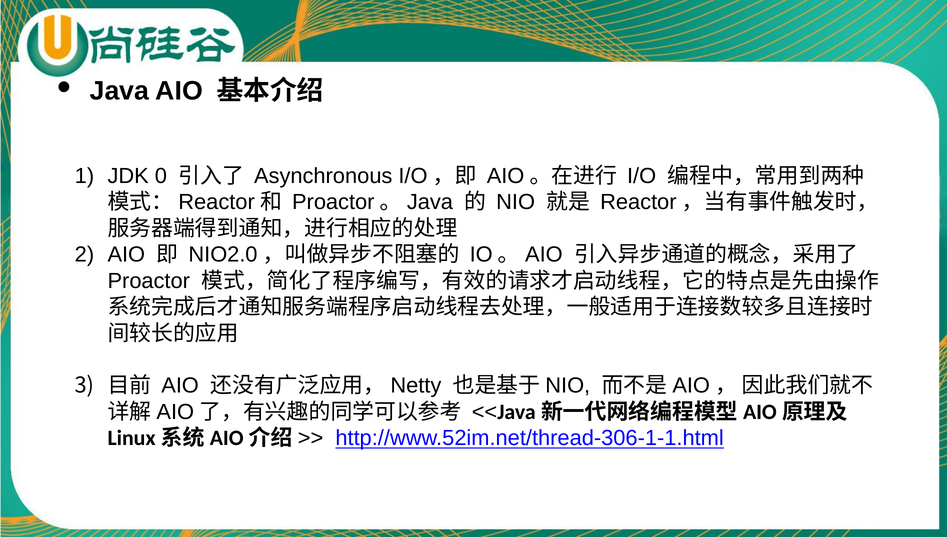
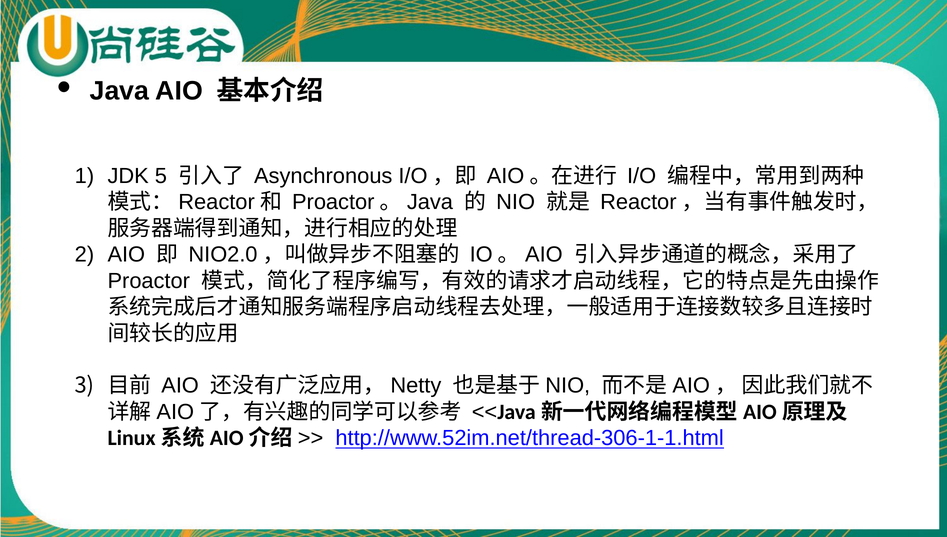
0: 0 -> 5 (161, 176)
